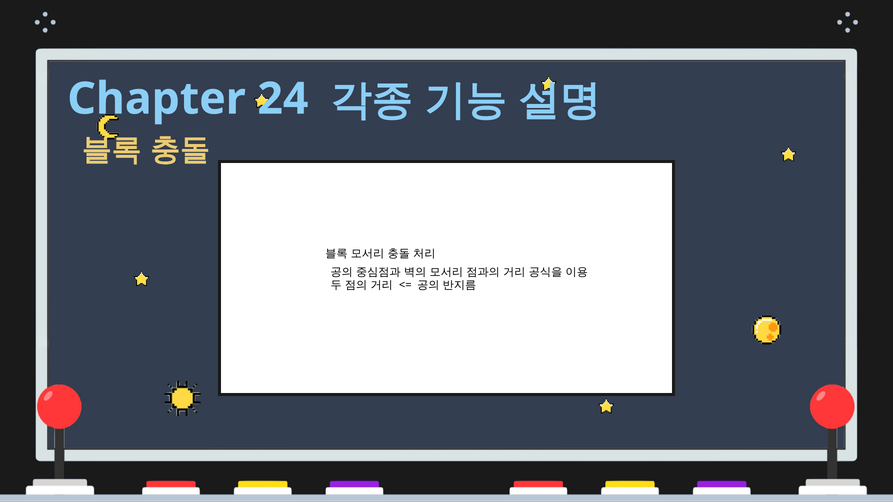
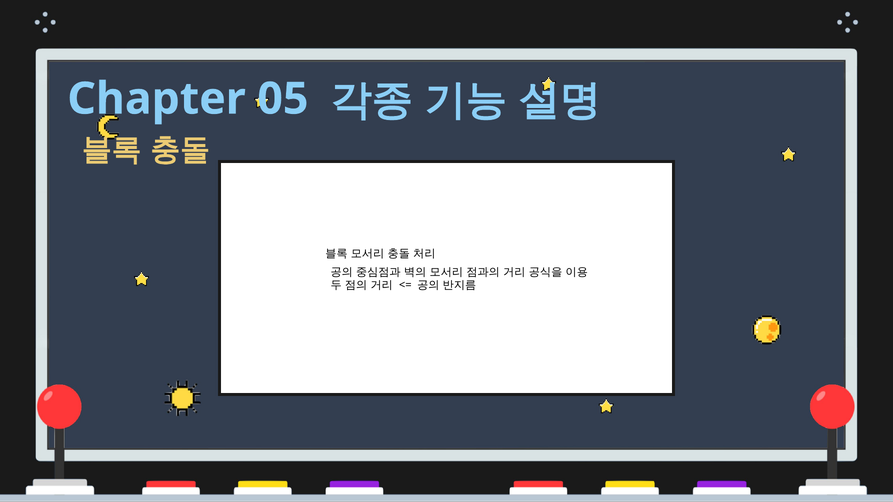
24: 24 -> 05 (283, 99)
